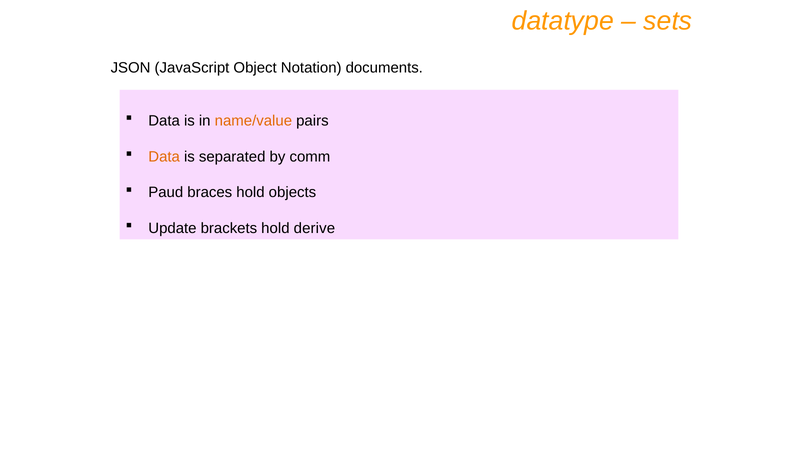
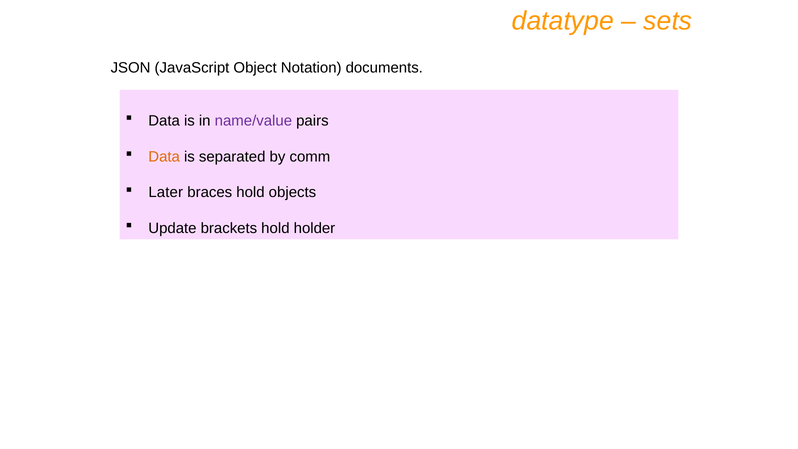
name/value colour: orange -> purple (253, 121)
Paud: Paud -> Later (166, 192)
derive: derive -> holder (314, 228)
